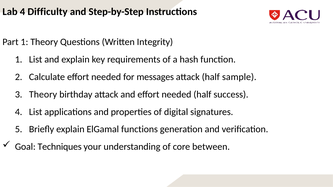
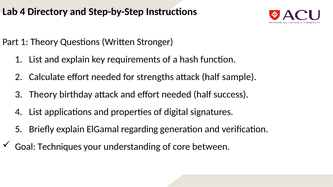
Difficulty: Difficulty -> Directory (48, 12)
Integrity: Integrity -> Stronger (155, 42)
messages: messages -> strengths (155, 77)
functions: functions -> regarding (140, 130)
